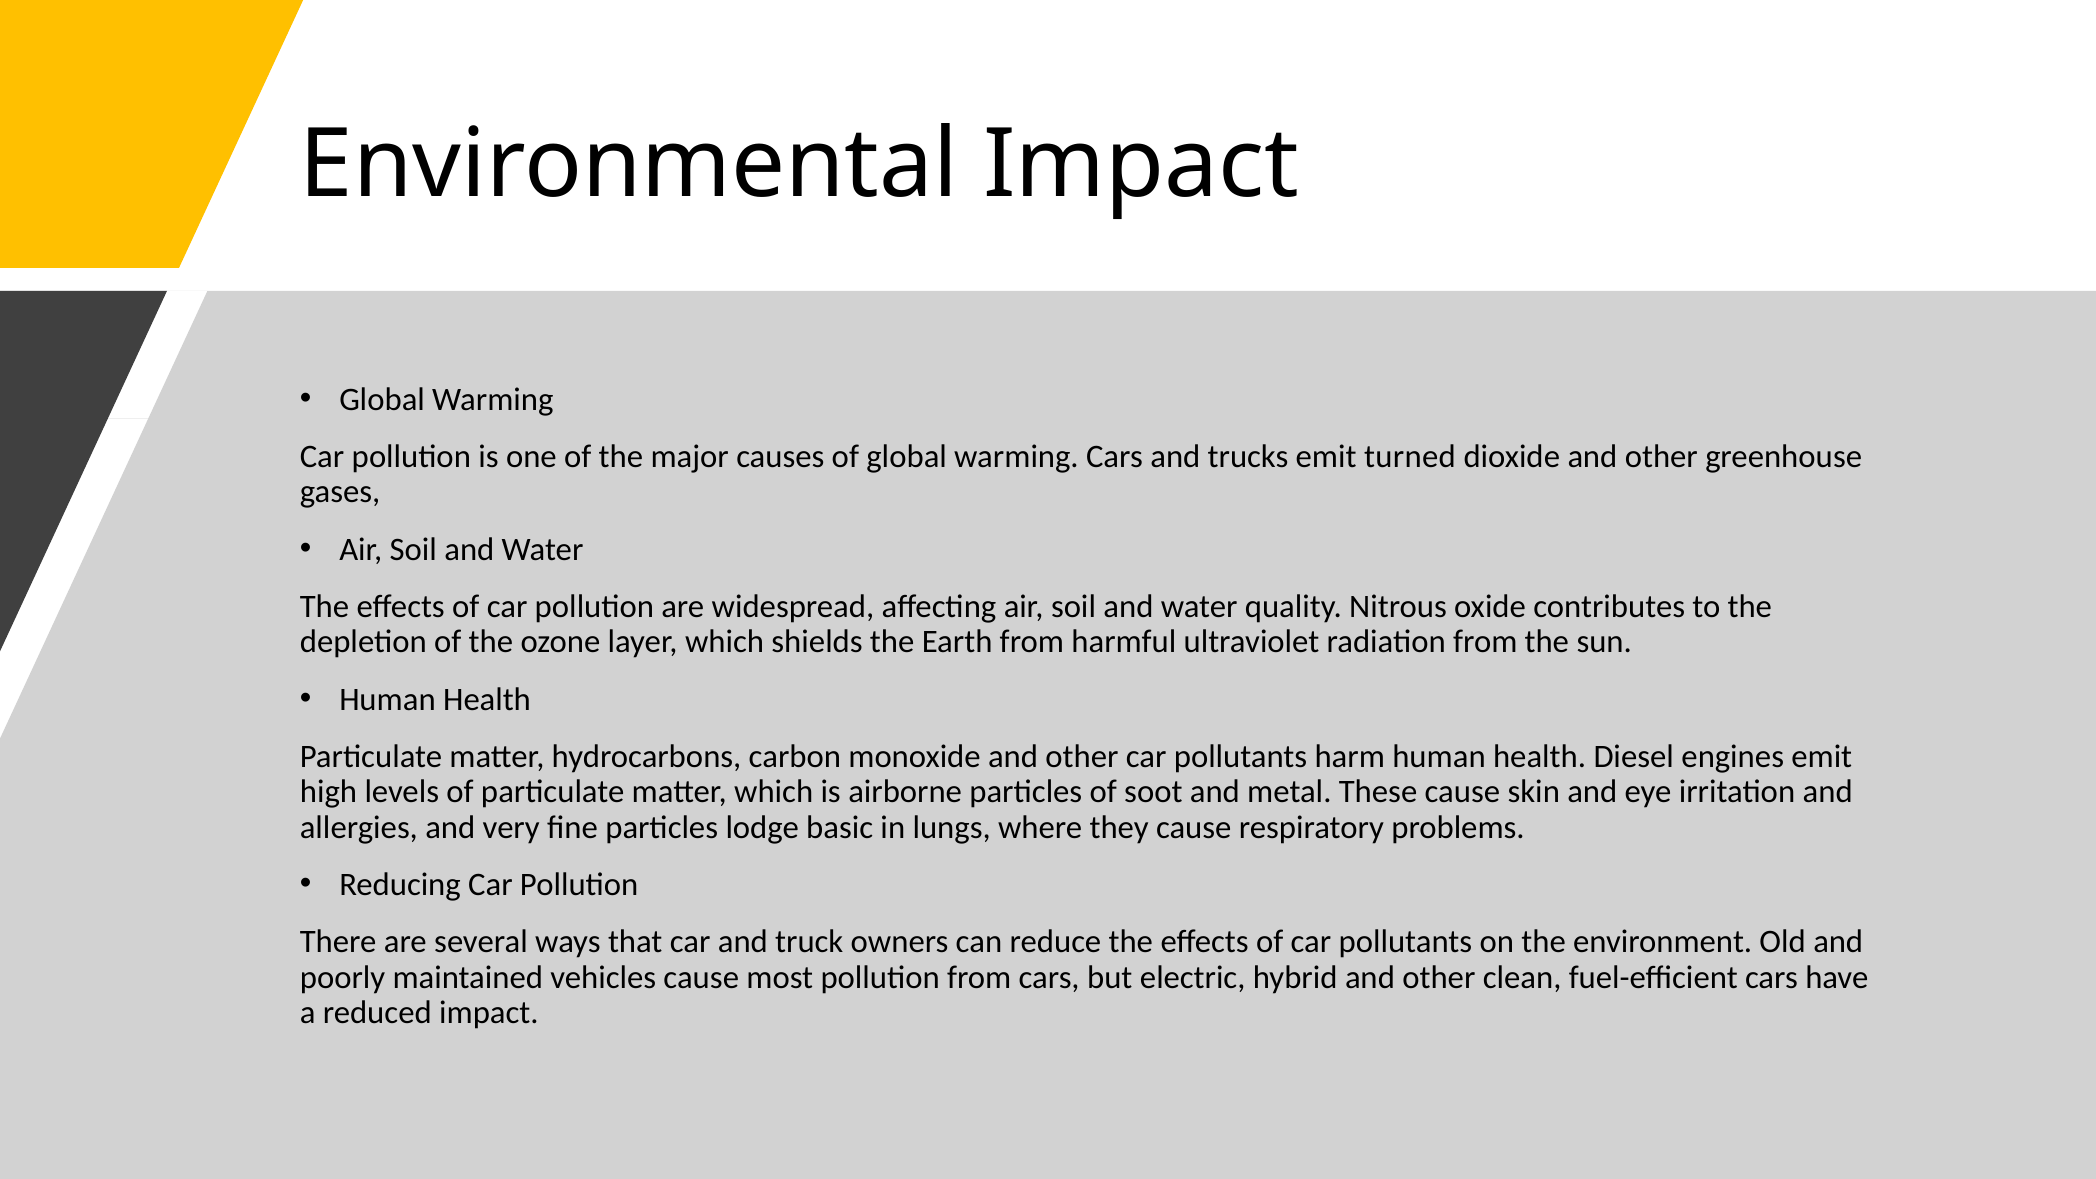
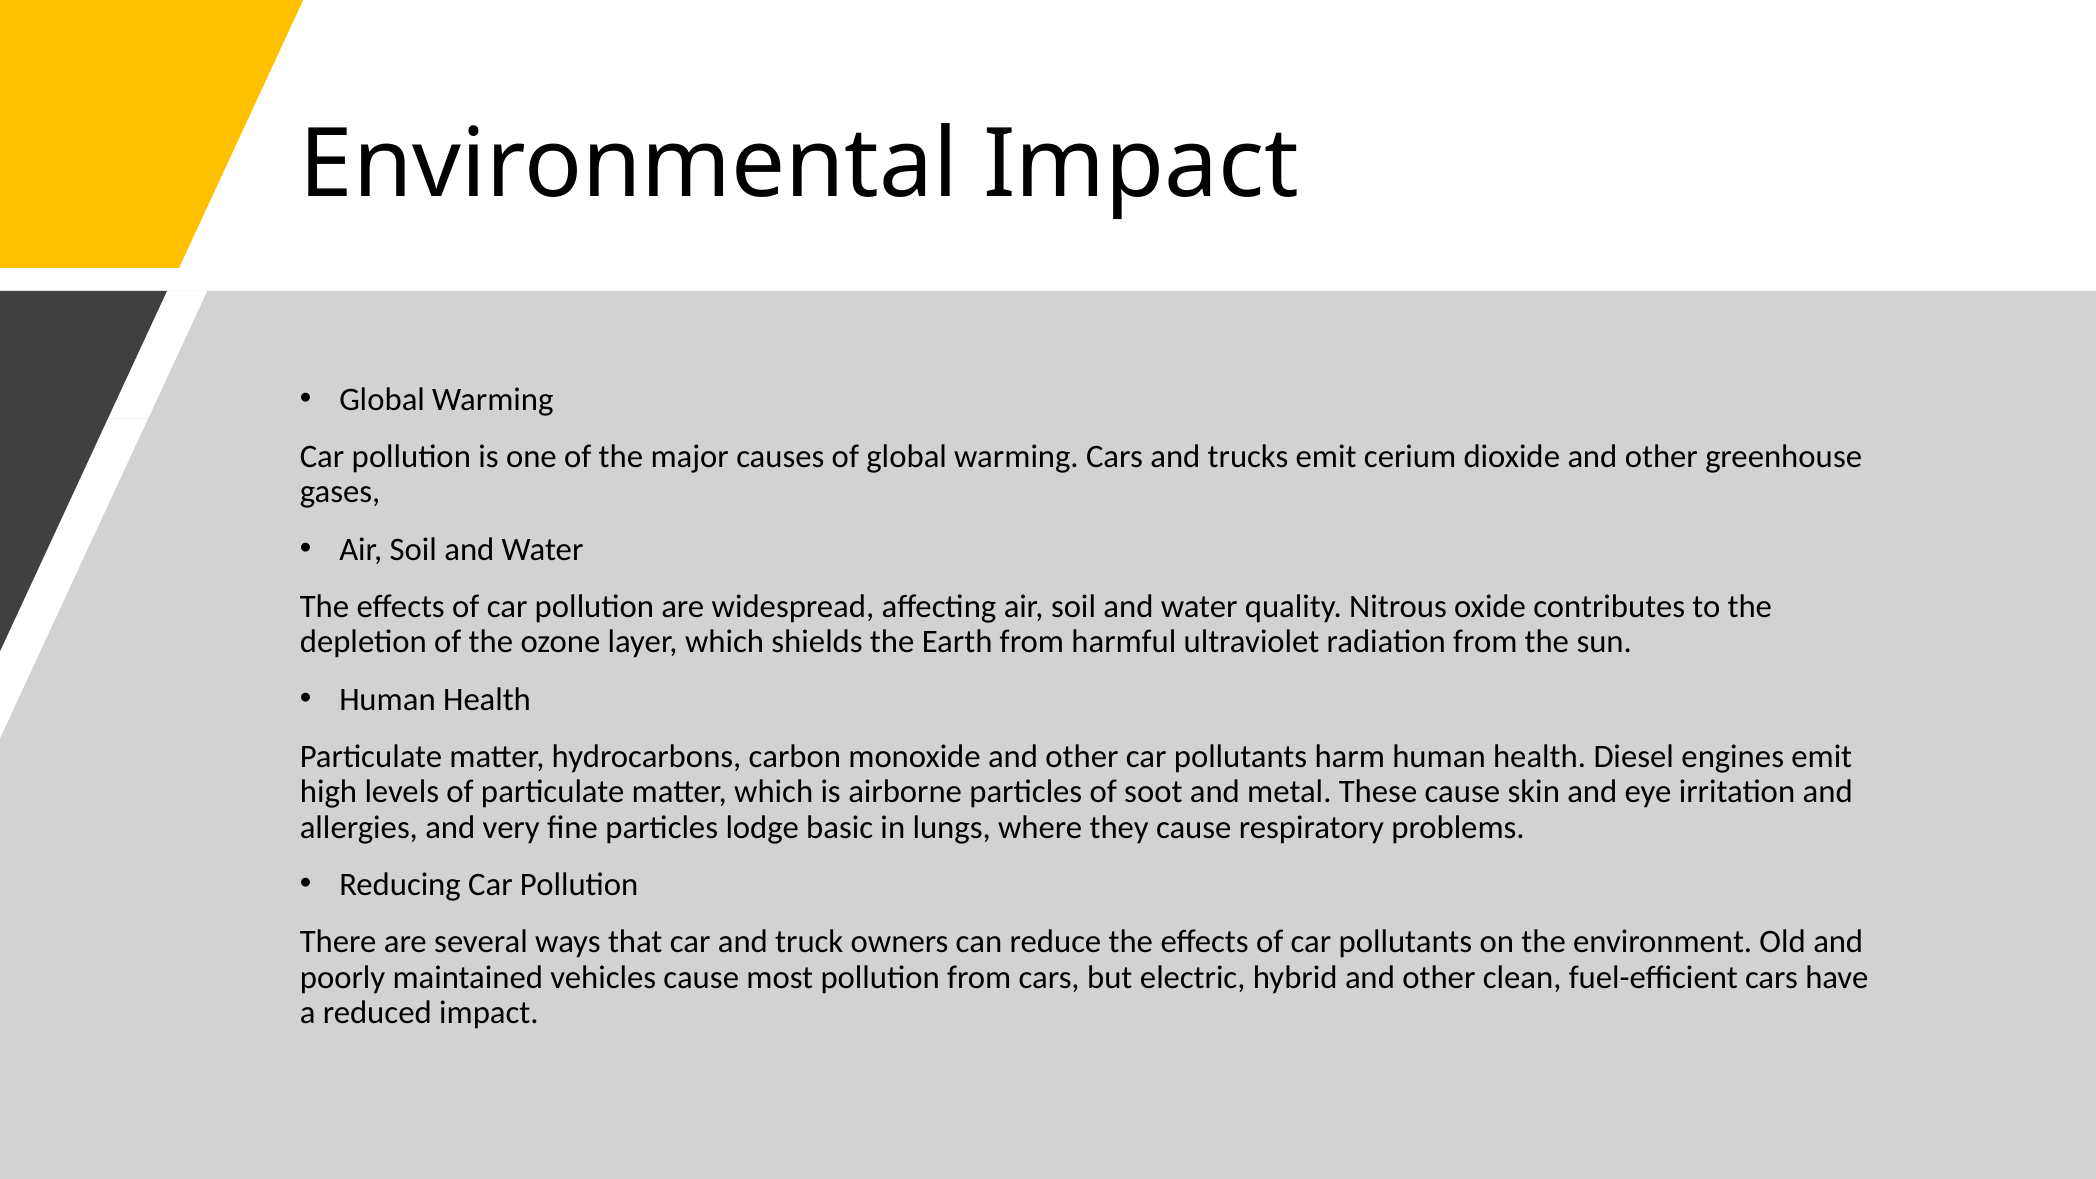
turned: turned -> cerium (1410, 457)
